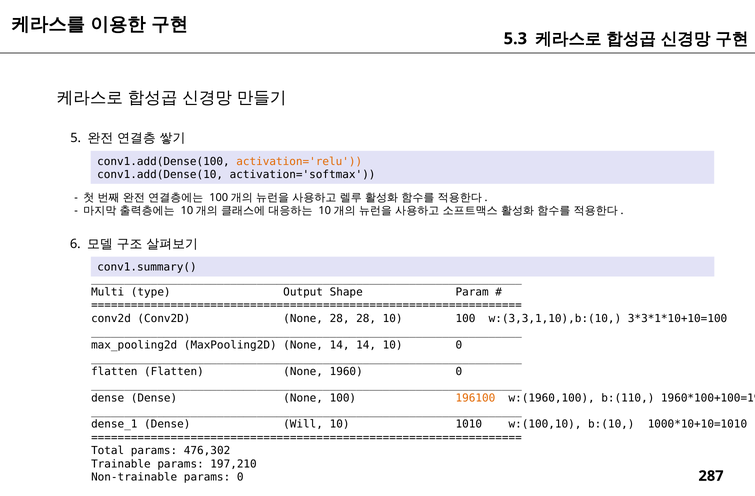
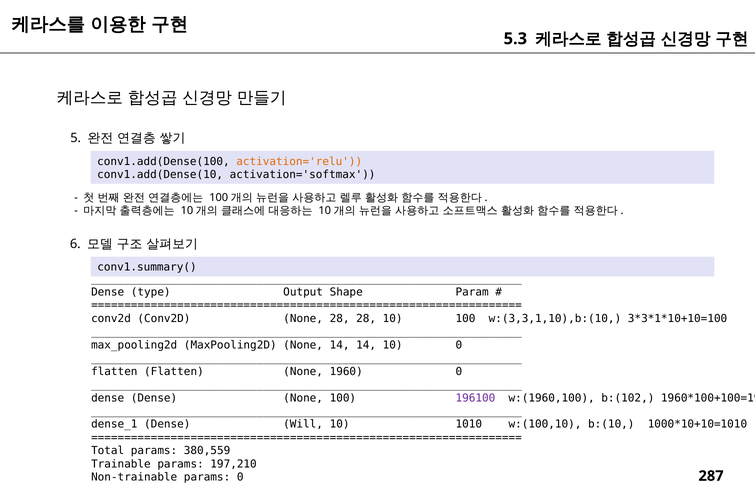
Multi: Multi -> Dense (108, 292)
196100 colour: orange -> purple (475, 398)
b:(110: b:(110 -> b:(102 (628, 398)
476,302: 476,302 -> 380,559 (207, 451)
